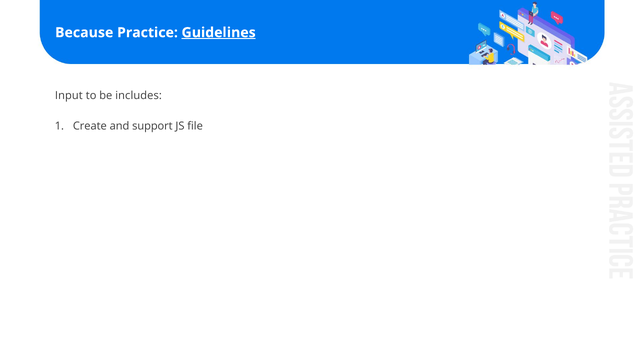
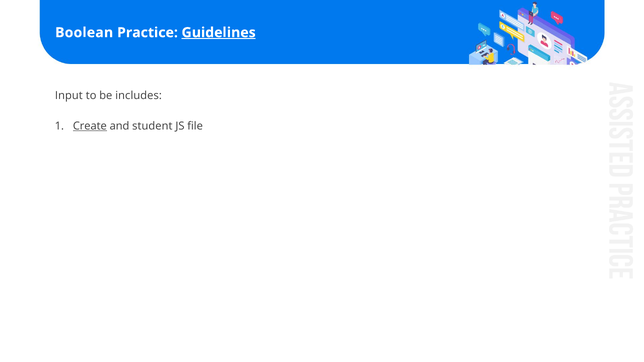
Because: Because -> Boolean (84, 33)
Create underline: none -> present (90, 126)
support: support -> student (152, 126)
